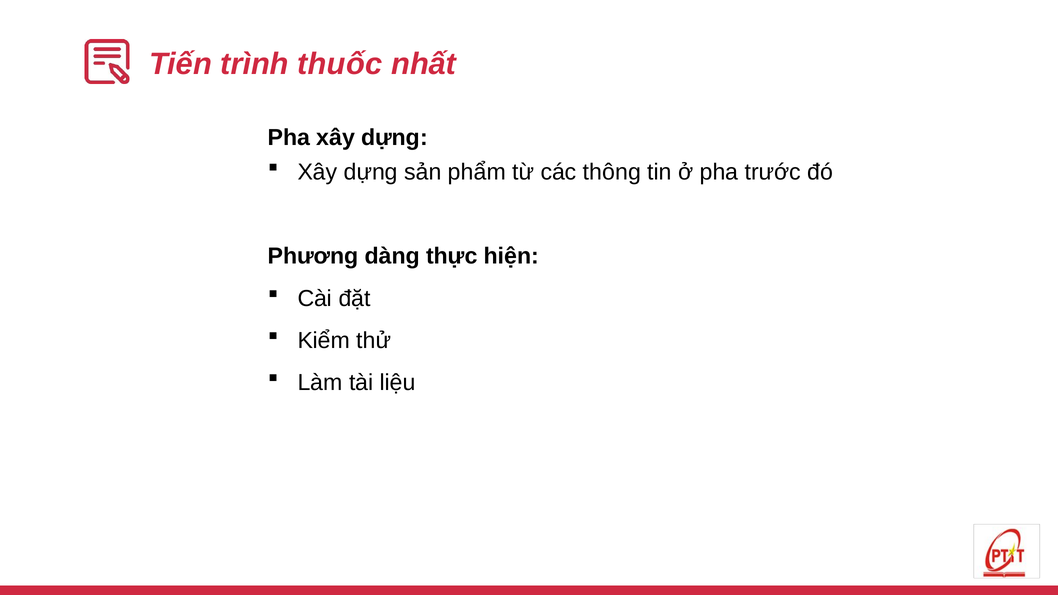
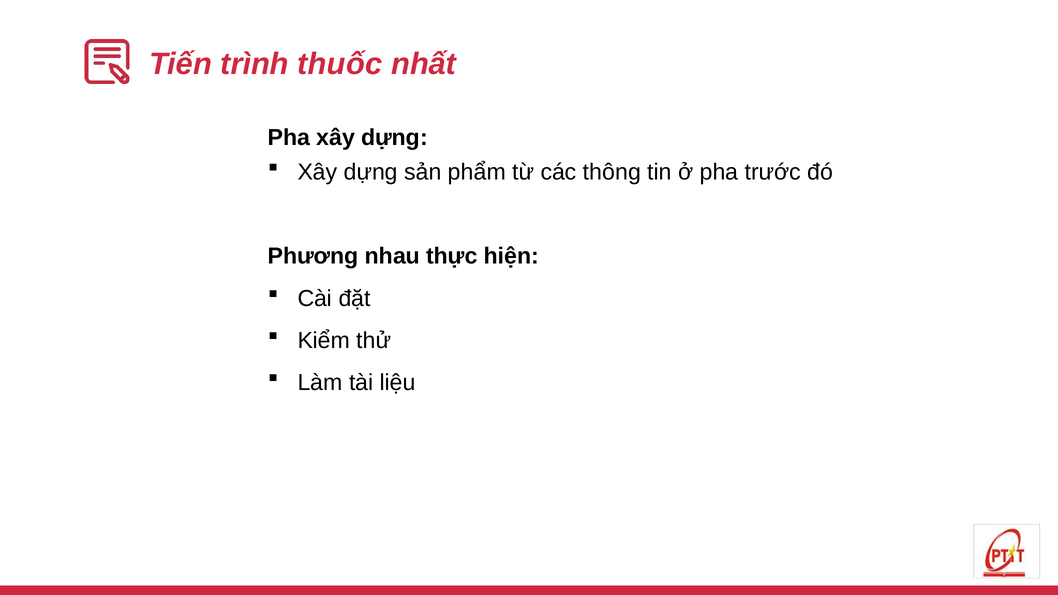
dàng: dàng -> nhau (392, 256)
